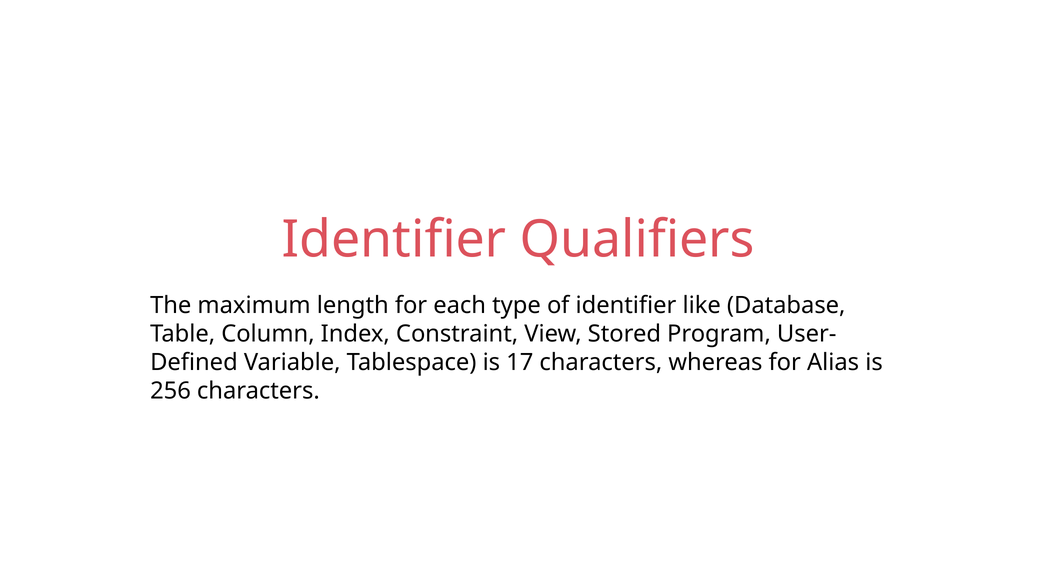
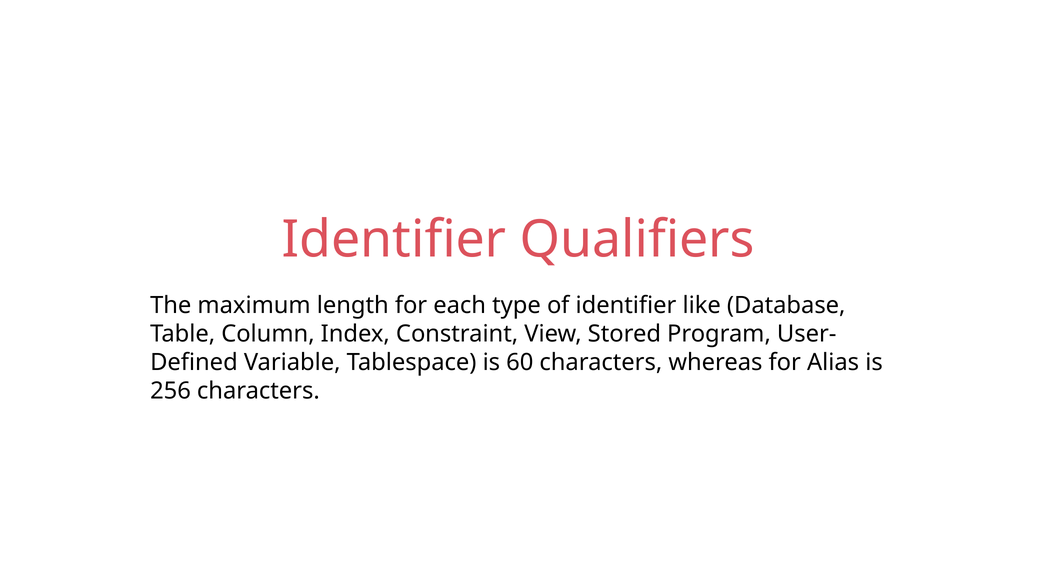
17: 17 -> 60 (520, 362)
